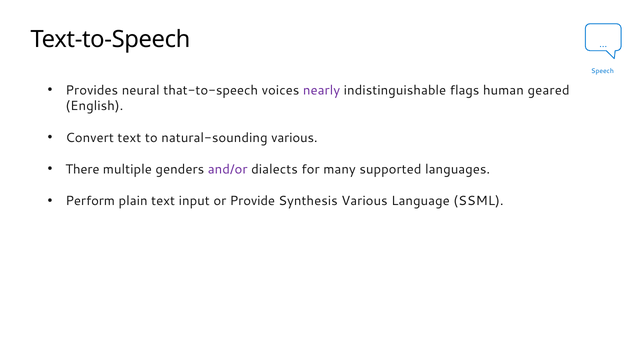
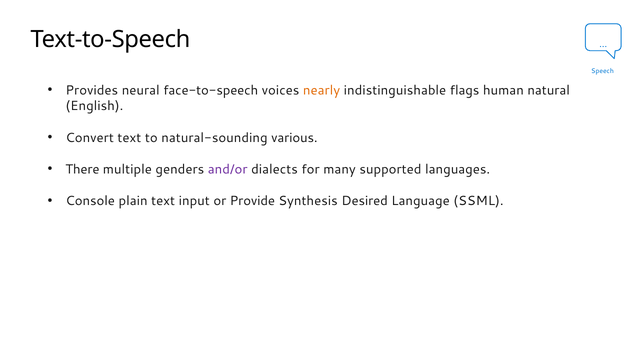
that-to-speech: that-to-speech -> face-to-speech (211, 90)
nearly colour: purple -> orange (322, 90)
geared: geared -> natural (549, 90)
Perform: Perform -> Console (90, 201)
Synthesis Various: Various -> Desired (365, 201)
